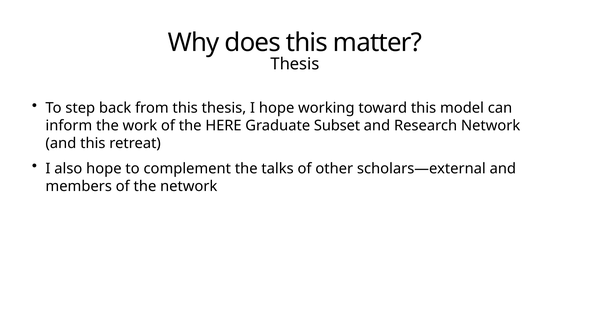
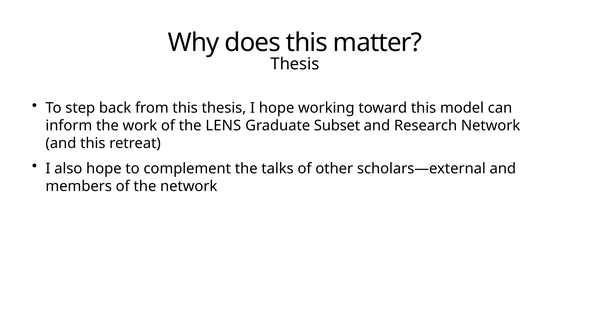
HERE: HERE -> LENS (223, 126)
